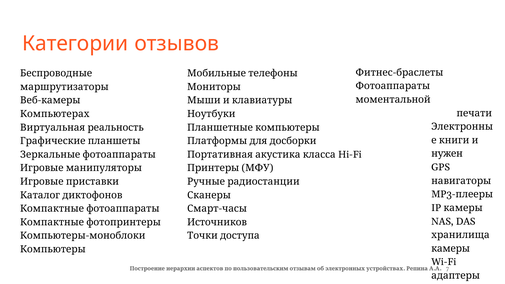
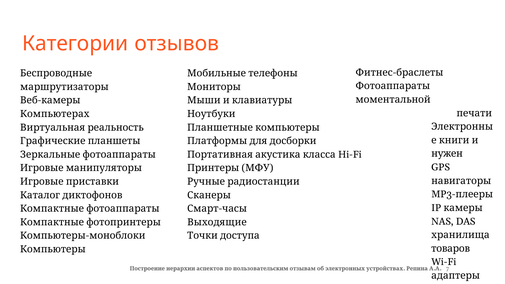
Источников: Источников -> Выходящие (217, 222)
камеры: камеры -> товаров (451, 249)
